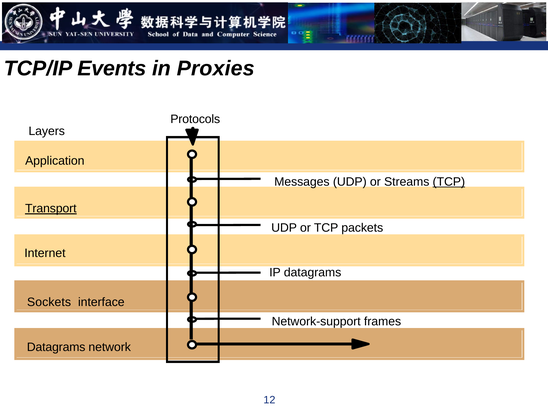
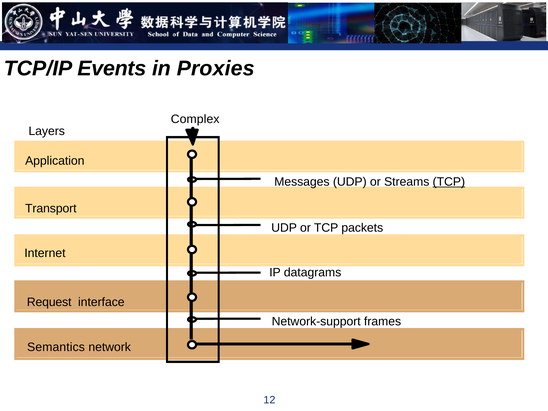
Protocols: Protocols -> Complex (195, 119)
Transport underline: present -> none (51, 209)
Sockets: Sockets -> Request (49, 302)
Datagrams: Datagrams -> Semantics (56, 347)
